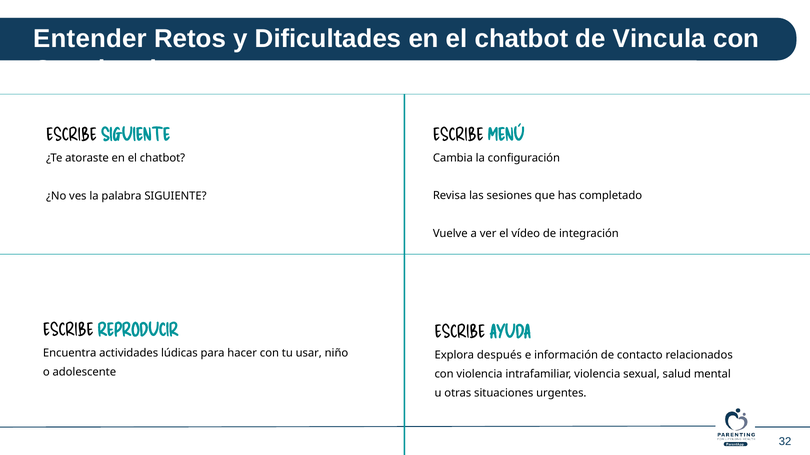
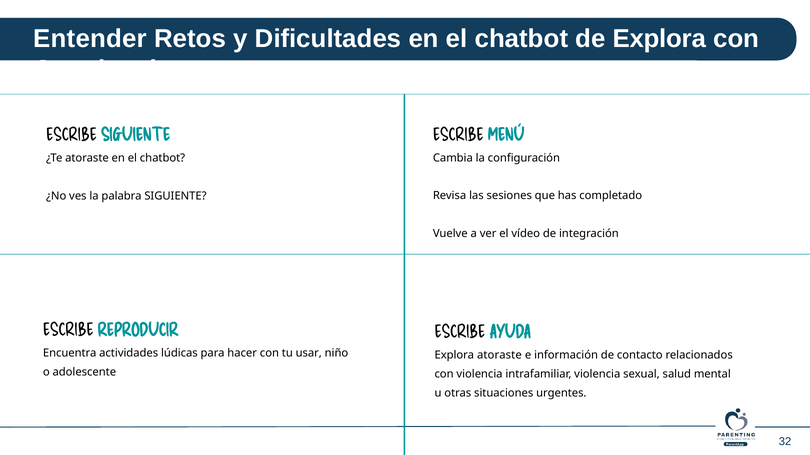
de Vincula: Vincula -> Explora (659, 39)
Explora después: después -> atoraste (499, 356)
